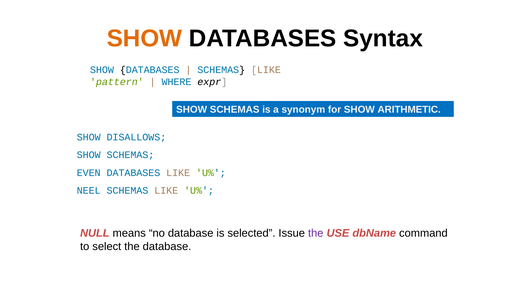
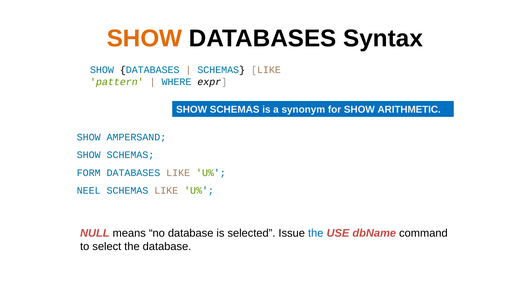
DISALLOWS: DISALLOWS -> AMPERSAND (136, 137)
EVEN: EVEN -> FORM (89, 173)
the colour: purple -> blue (316, 233)
